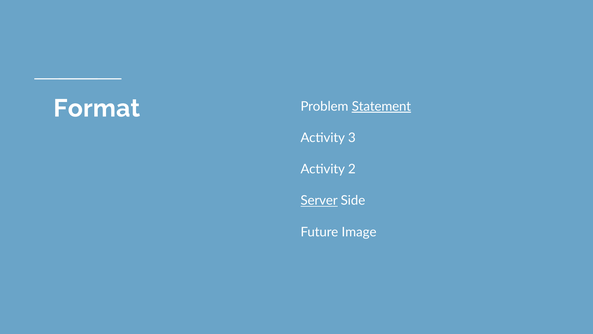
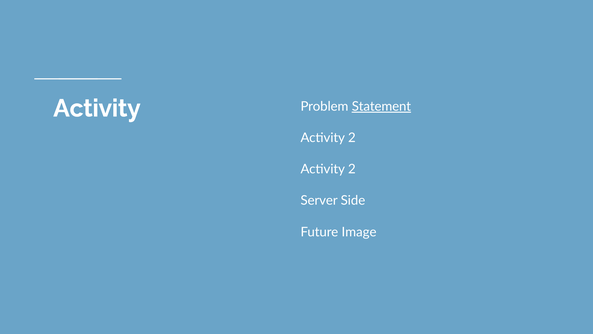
Format: Format -> Activity (97, 108)
3: 3 -> 2 (352, 138)
Server underline: present -> none (319, 200)
